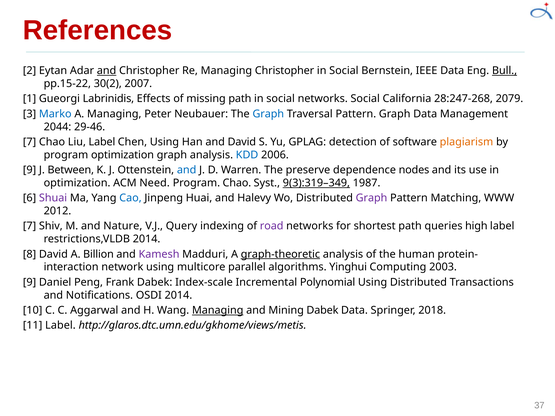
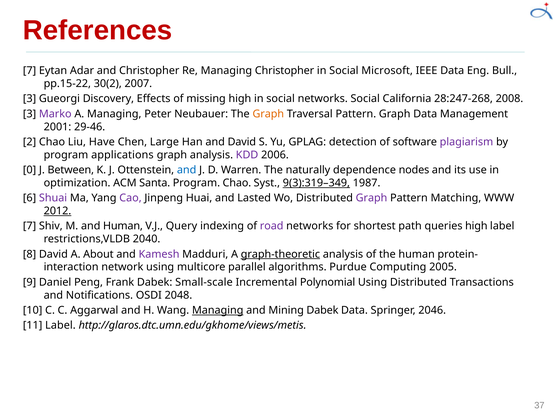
2: 2 -> 7 (30, 71)
and underline: present -> none (107, 71)
Bernstein: Bernstein -> Microsoft (387, 71)
Bull underline: present -> none (505, 71)
1: 1 -> 3 (30, 99)
Labrinidis: Labrinidis -> Discovery (108, 99)
missing path: path -> high (240, 99)
2079: 2079 -> 2008 (509, 99)
Marko colour: blue -> purple (55, 114)
Graph colour: blue -> orange (268, 114)
2044: 2044 -> 2001 (58, 127)
7: 7 -> 2 (30, 142)
Liu Label: Label -> Have (102, 142)
Chen Using: Using -> Large (164, 142)
plagiarism colour: orange -> purple (466, 142)
program optimization: optimization -> applications (122, 155)
KDD colour: blue -> purple (247, 155)
9: 9 -> 0 (30, 170)
preserve: preserve -> naturally (308, 170)
Need: Need -> Santa (155, 183)
Cao colour: blue -> purple (130, 198)
Halevy: Halevy -> Lasted (254, 198)
2012 underline: none -> present (58, 211)
and Nature: Nature -> Human (123, 226)
restrictions,VLDB 2014: 2014 -> 2040 (147, 239)
Billion: Billion -> About (98, 254)
Yinghui: Yinghui -> Purdue (348, 267)
2003: 2003 -> 2005 (443, 267)
Index-scale: Index-scale -> Small-scale (204, 282)
OSDI 2014: 2014 -> 2048 (178, 295)
2018: 2018 -> 2046 (432, 310)
